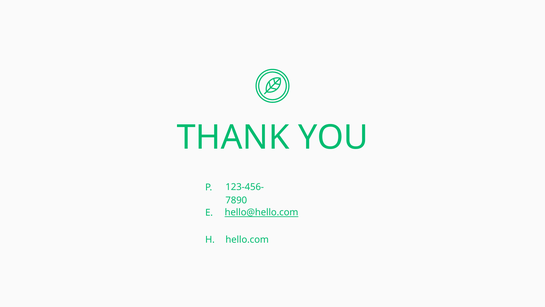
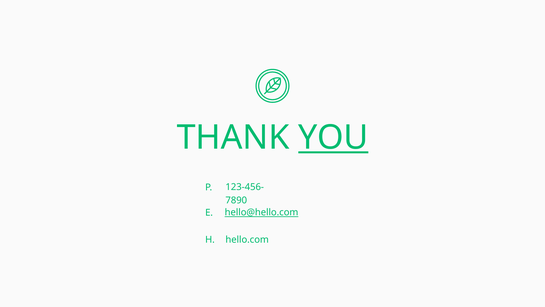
YOU underline: none -> present (333, 137)
